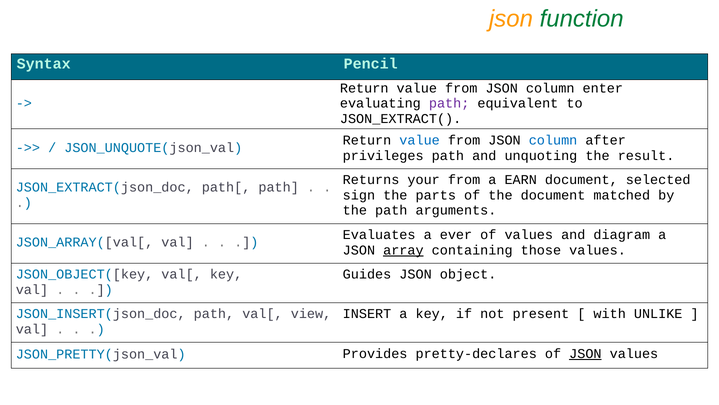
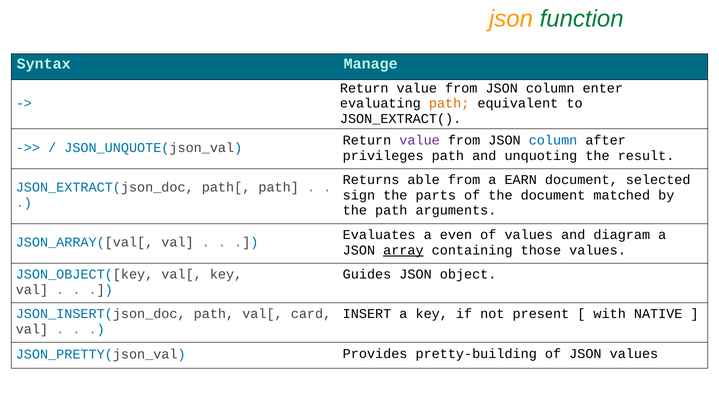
Pencil: Pencil -> Manage (371, 64)
path colour: purple -> orange (449, 103)
value colour: blue -> purple (420, 140)
your: your -> able (424, 180)
ever: ever -> even (456, 234)
view: view -> card (311, 314)
UNLIKE: UNLIKE -> NATIVE (658, 314)
pretty-declares: pretty-declares -> pretty-building (476, 353)
JSON underline: present -> none (585, 353)
